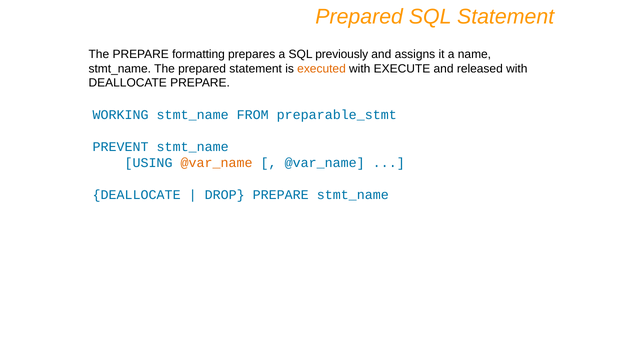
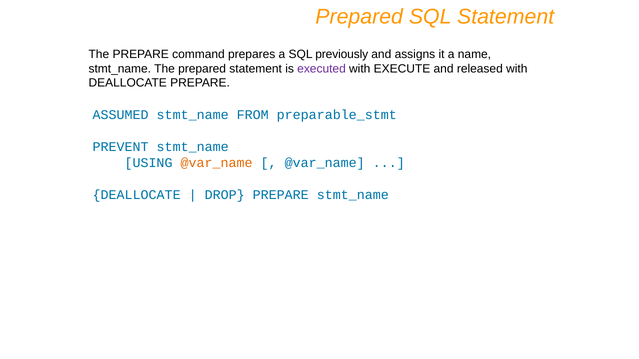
formatting: formatting -> command (198, 54)
executed colour: orange -> purple (322, 69)
WORKING: WORKING -> ASSUMED (121, 115)
